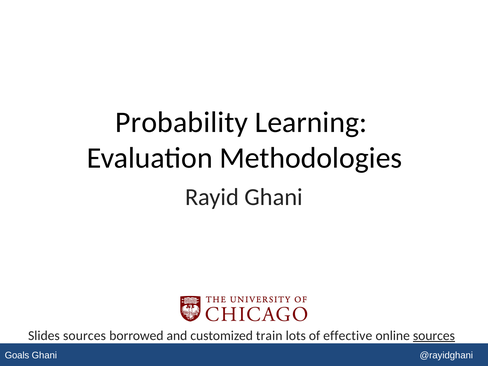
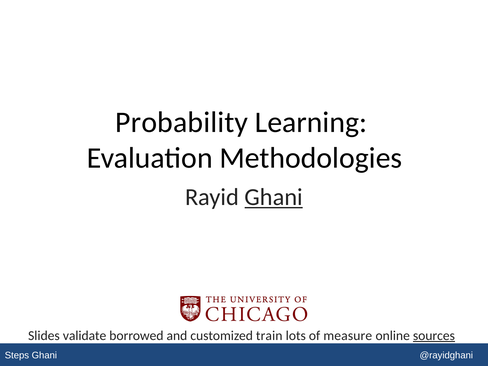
Ghani underline: none -> present (274, 197)
Slides sources: sources -> validate (85, 336)
effective: effective -> measure (348, 336)
Goals: Goals -> Steps (17, 355)
